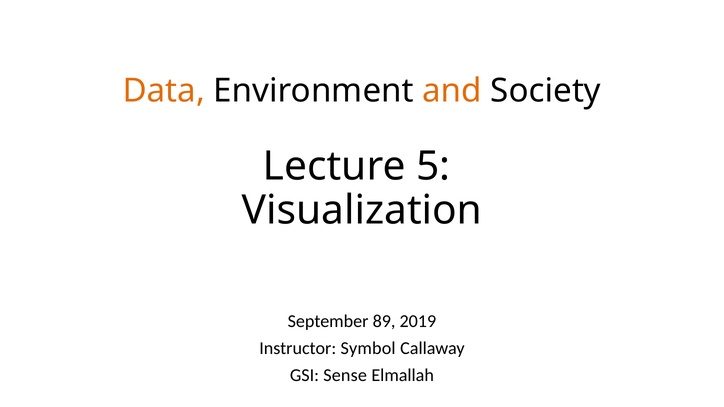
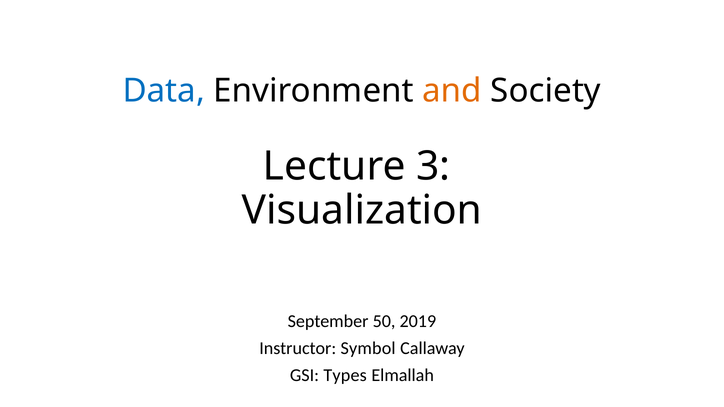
Data colour: orange -> blue (164, 91)
5: 5 -> 3 (433, 167)
89: 89 -> 50 (384, 321)
Sense: Sense -> Types (345, 375)
